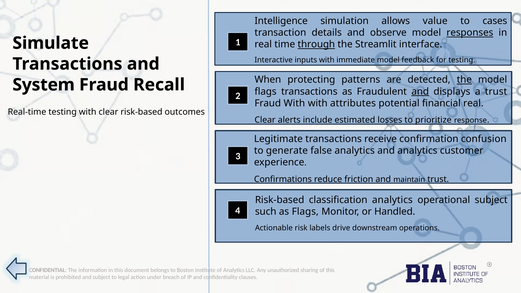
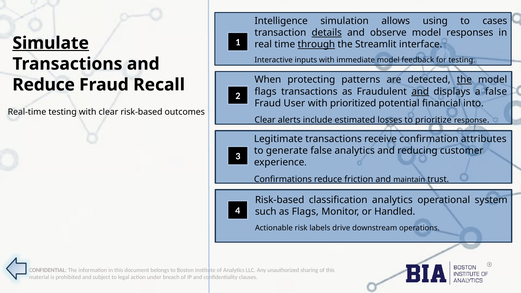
value: value -> using (435, 21)
details underline: none -> present (327, 33)
responses underline: present -> none (470, 33)
Simulate underline: none -> present (51, 43)
System: System -> Reduce (44, 85)
a trust: trust -> false (496, 91)
Fraud With: With -> User (294, 103)
attributes: attributes -> prioritized (353, 103)
financial real: real -> into (473, 103)
confusion: confusion -> attributes (484, 139)
and analytics: analytics -> reducing (417, 151)
operational subject: subject -> system (491, 200)
